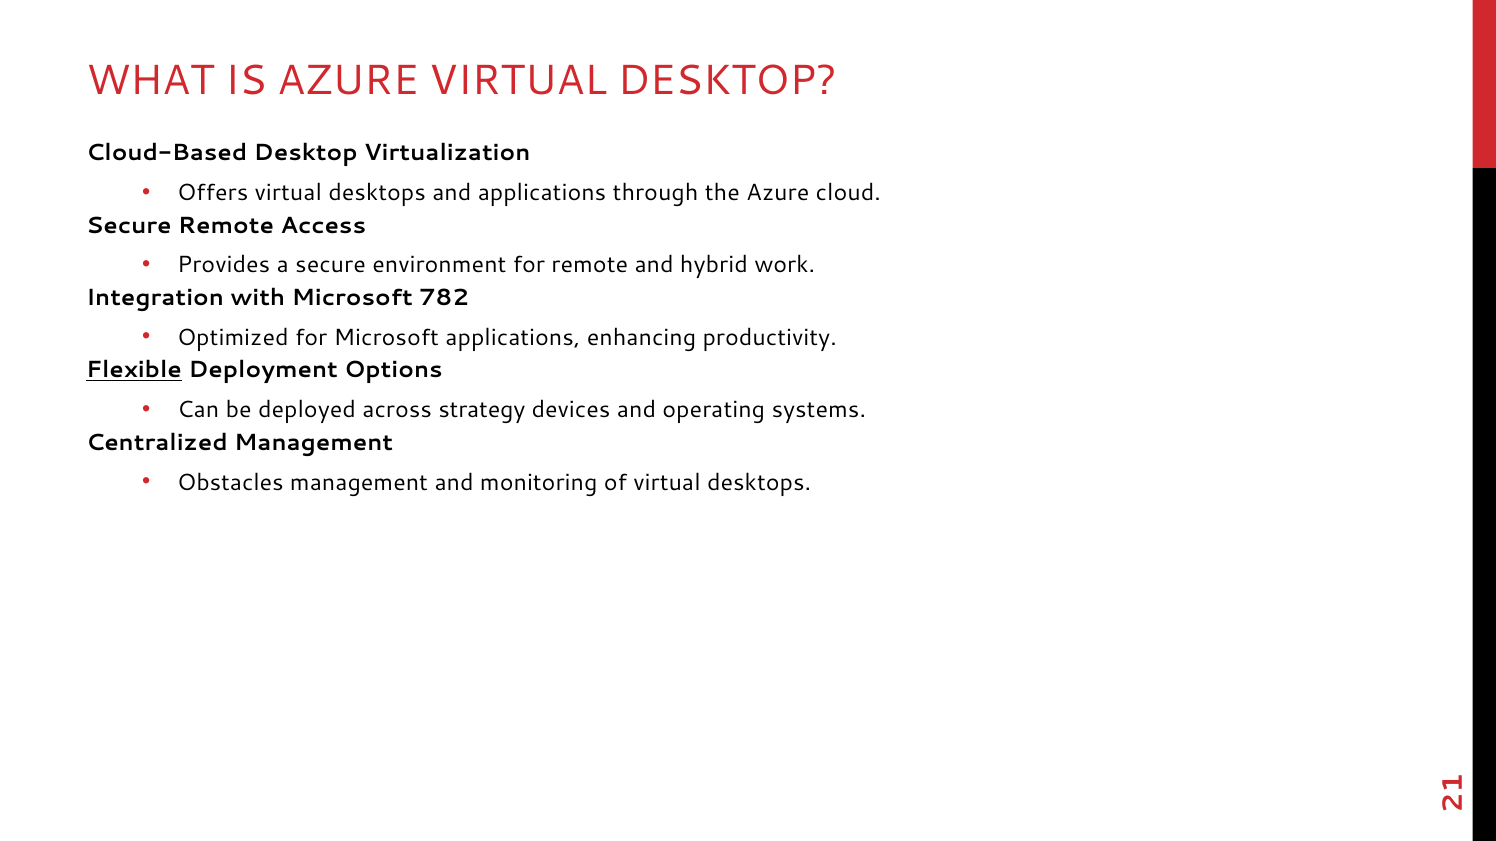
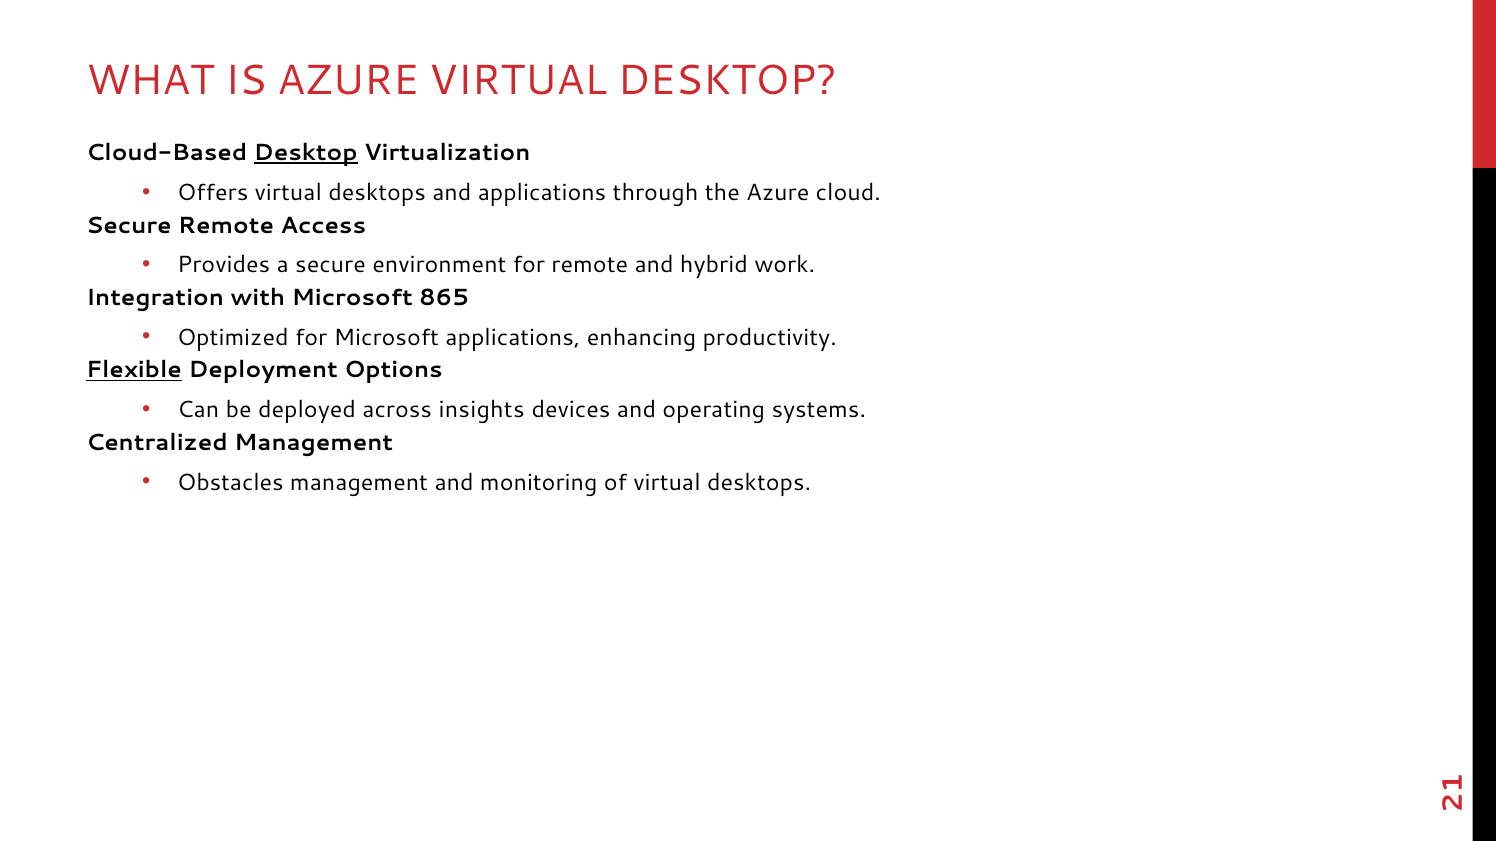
Desktop underline: none -> present (306, 153)
782: 782 -> 865 (444, 298)
strategy: strategy -> insights (482, 410)
